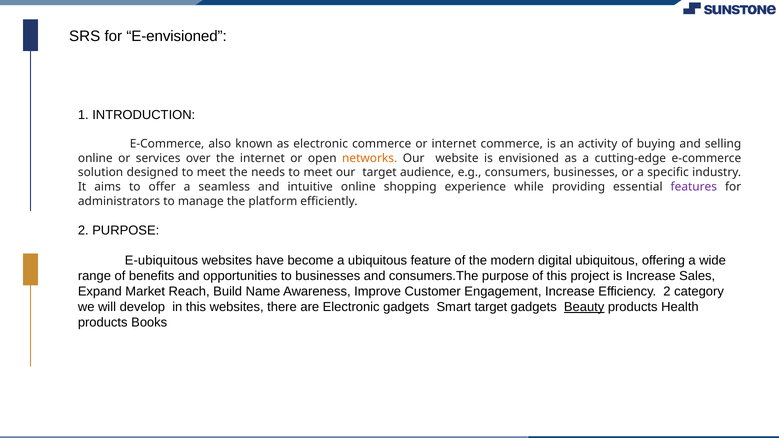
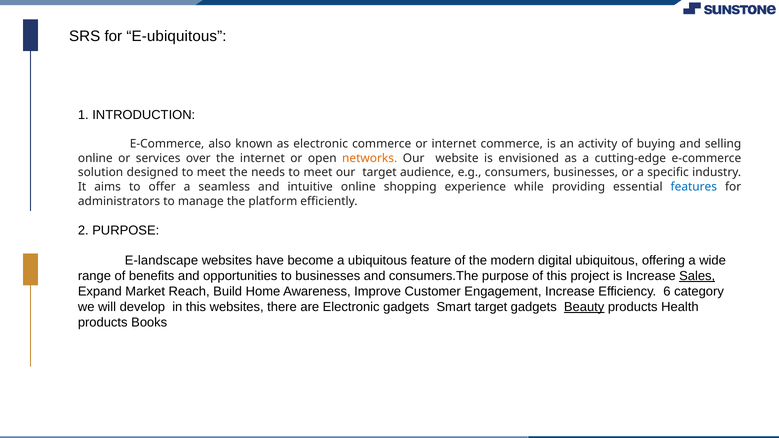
E-envisioned: E-envisioned -> E-ubiquitous (176, 36)
features colour: purple -> blue (694, 187)
E-ubiquitous: E-ubiquitous -> E-landscape (161, 260)
Sales underline: none -> present (697, 276)
Name: Name -> Home (263, 292)
Efficiency 2: 2 -> 6 (667, 292)
